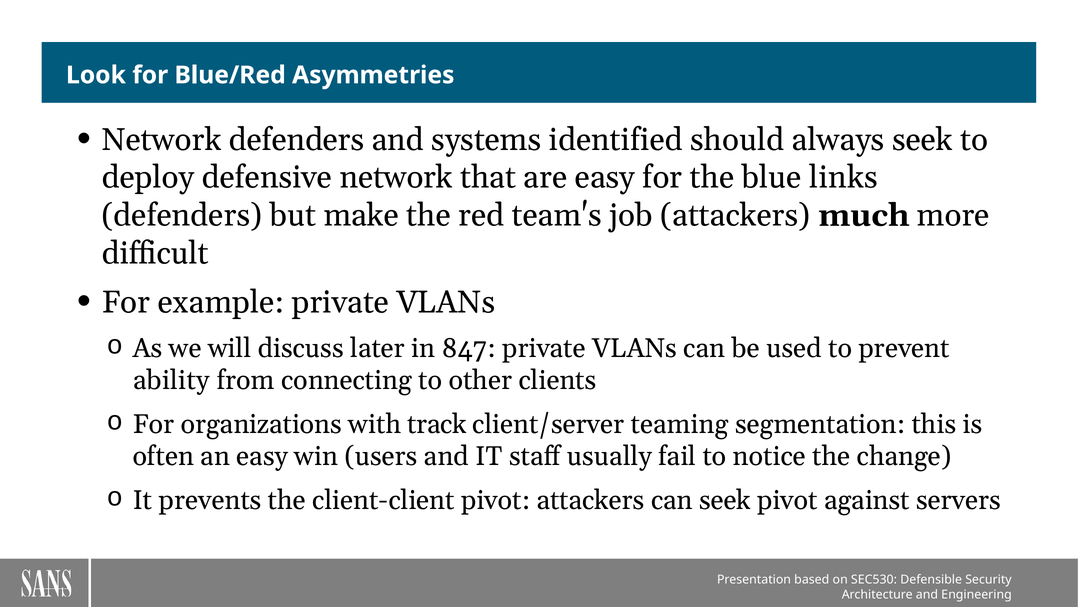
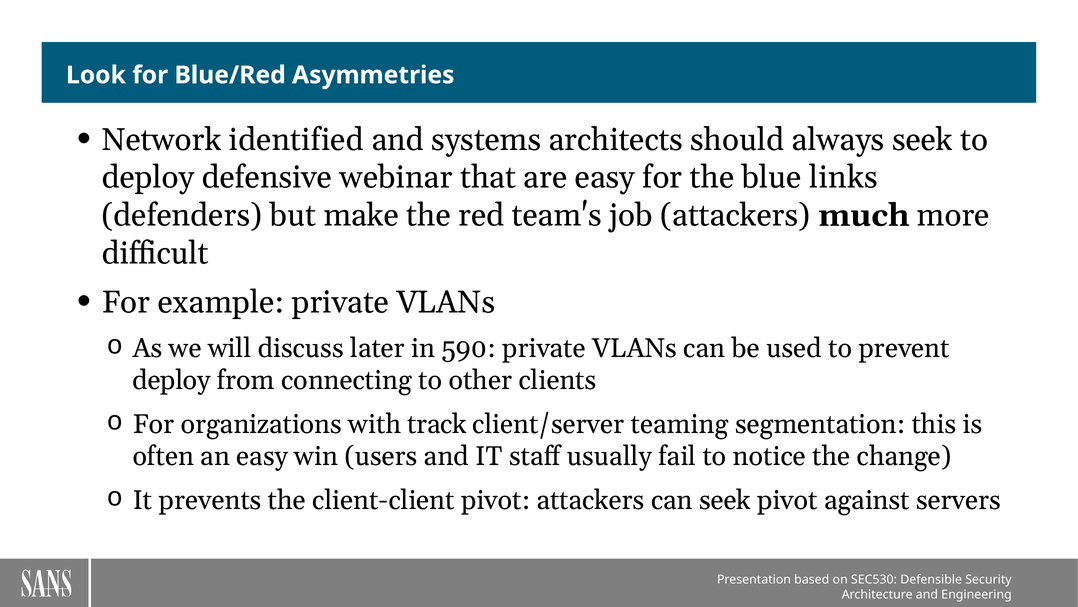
Network defenders: defenders -> identified (296, 140)
identified: identified -> architects (616, 140)
defensive network: network -> webinar (396, 177)
847: 847 -> 590 (469, 348)
ability: ability -> deploy (171, 380)
